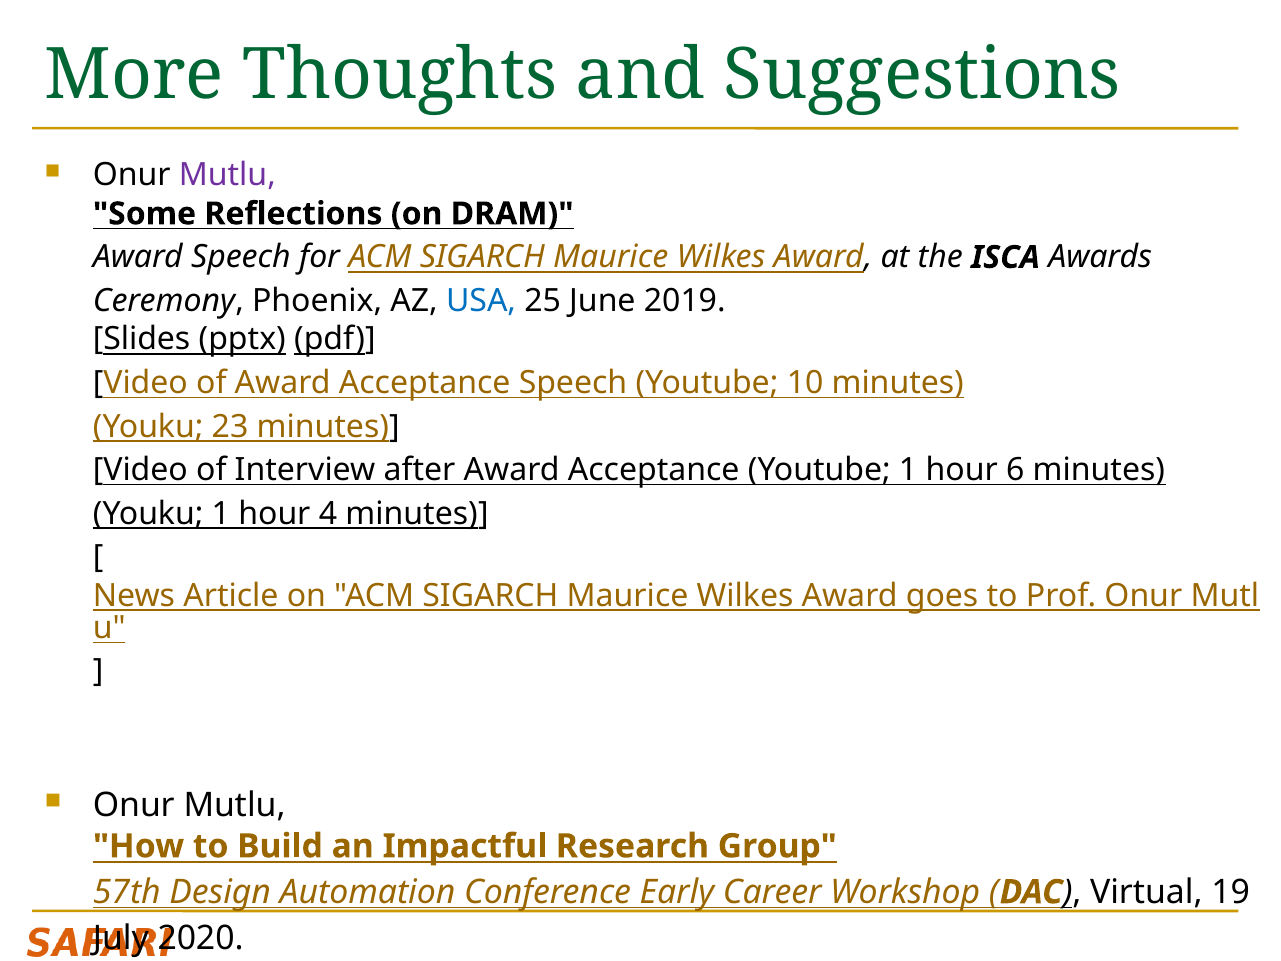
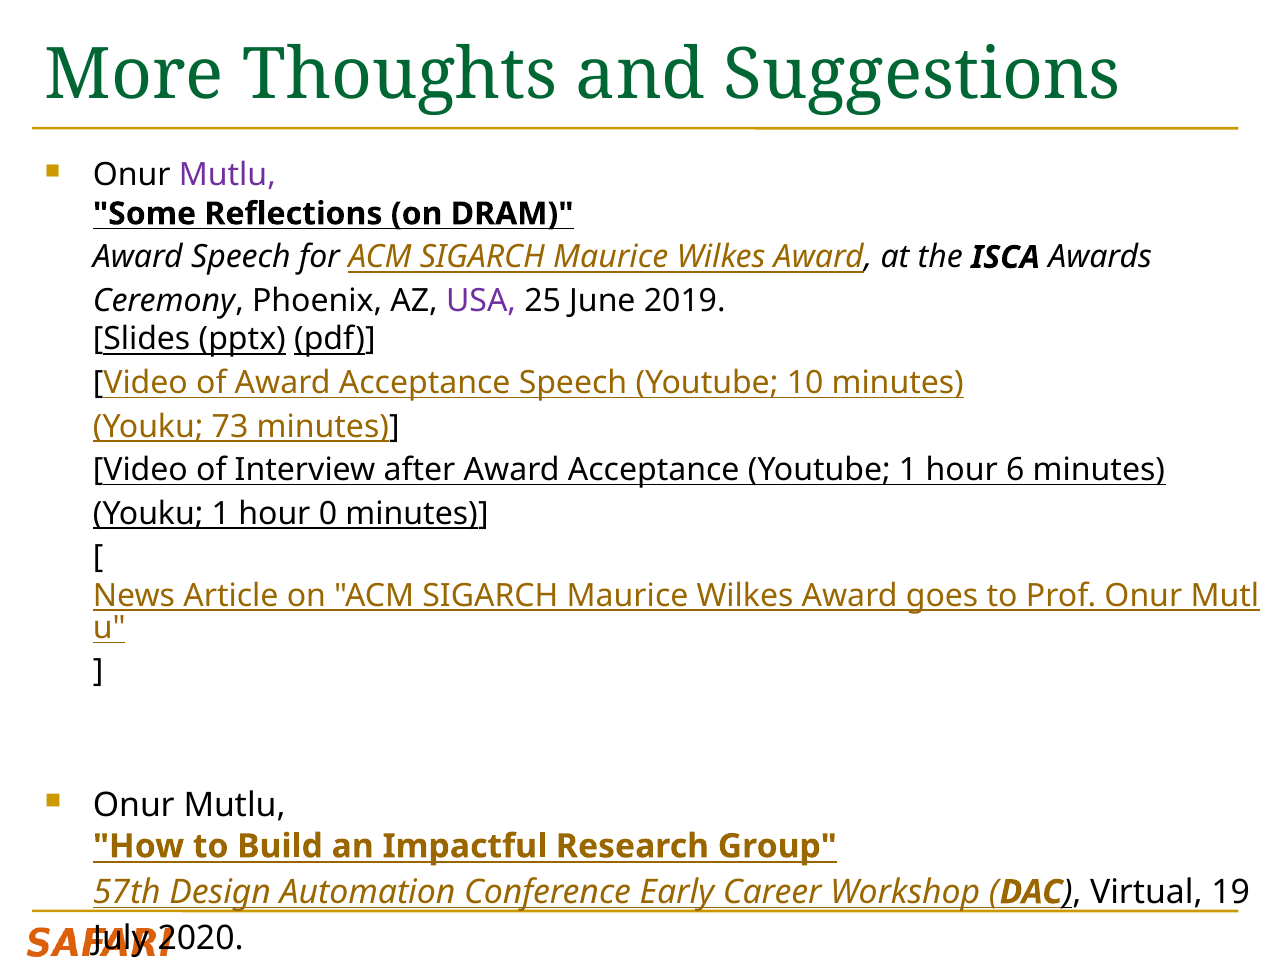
USA colour: blue -> purple (481, 301)
23: 23 -> 73 (230, 426)
4: 4 -> 0 (328, 514)
